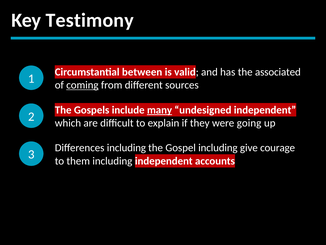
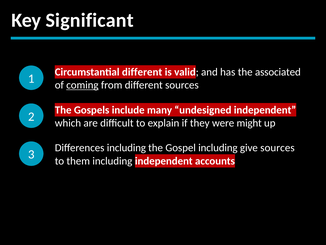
Testimony: Testimony -> Significant (90, 20)
Circumstantial between: between -> different (142, 72)
many underline: present -> none (160, 110)
going: going -> might (249, 123)
give courage: courage -> sources (277, 148)
